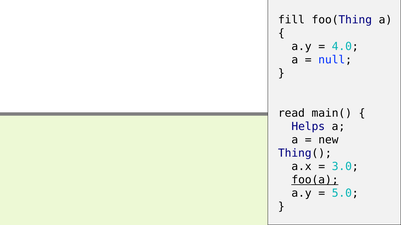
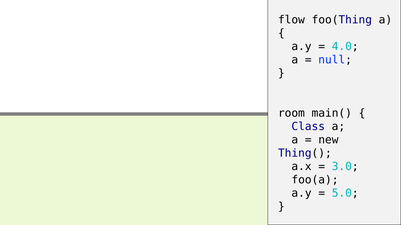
fill: fill -> flow (291, 20)
read: read -> room (291, 114)
Helps: Helps -> Class (308, 127)
foo(a underline: present -> none (315, 180)
